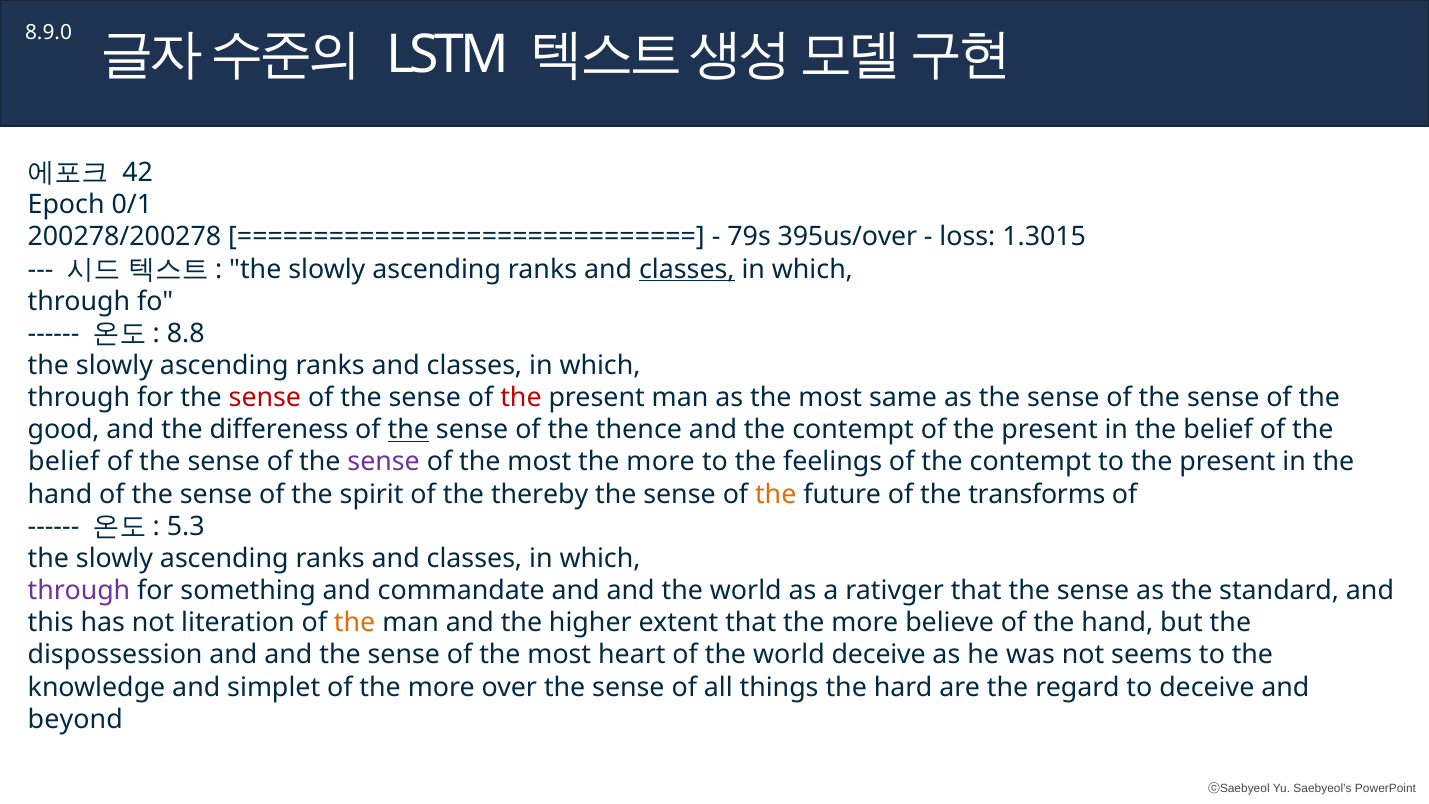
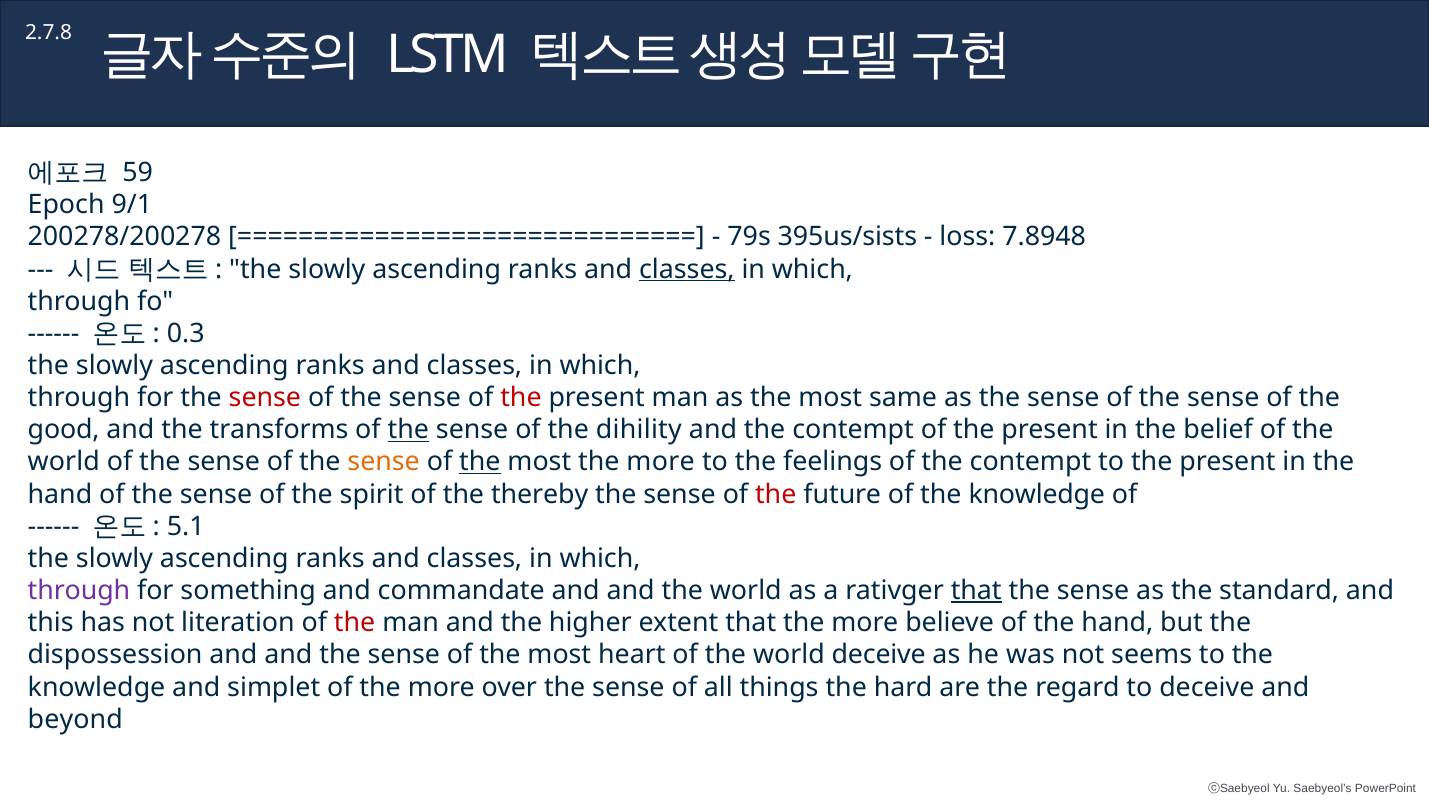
8.9.0: 8.9.0 -> 2.7.8 (48, 33)
42: 42 -> 59 (138, 173)
0/1: 0/1 -> 9/1 (132, 205)
395us/over: 395us/over -> 395us/sists (847, 237)
1.3015: 1.3015 -> 7.8948 (1044, 237)
8.8: 8.8 -> 0.3 (186, 333)
differeness: differeness -> transforms (279, 430)
thence: thence -> dihility (639, 430)
belief: belief -> world (64, 462)
sense colour: purple -> orange (384, 462)
the underline: none -> present (480, 462)
the colour: orange -> red (776, 494)
of the transforms: transforms -> knowledge (1037, 494)
5.3: 5.3 -> 5.1 (186, 526)
that underline: none -> present (976, 591)
the colour: orange -> red (355, 623)
